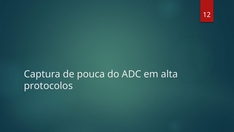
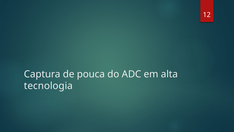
protocolos: protocolos -> tecnologia (48, 86)
